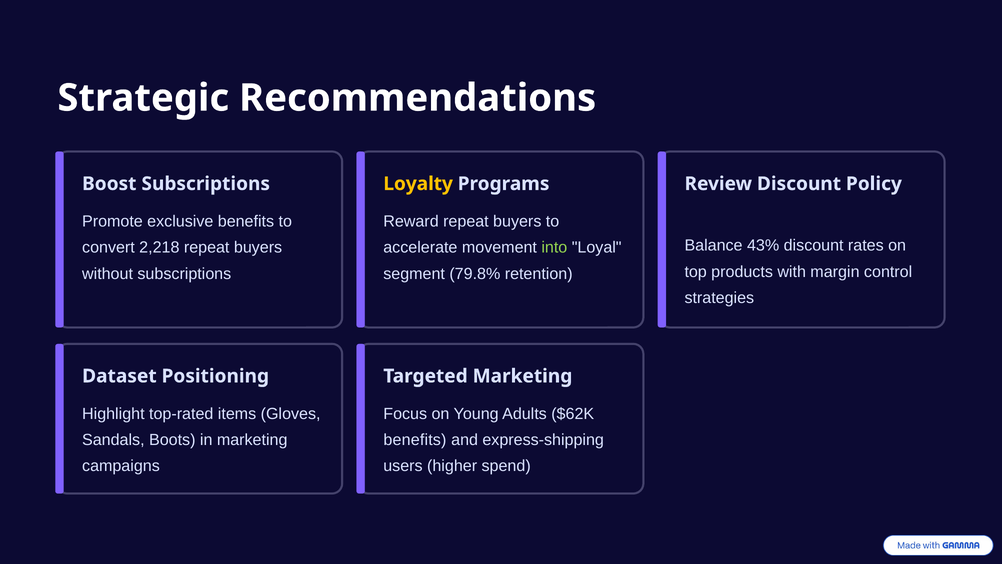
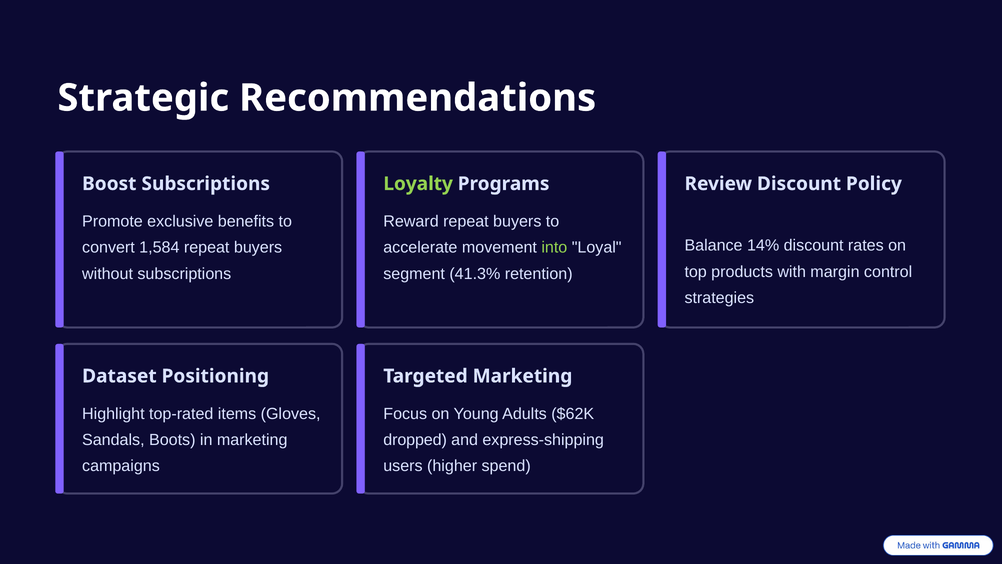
Loyalty colour: yellow -> light green (418, 184)
43%: 43% -> 14% (763, 245)
2,218: 2,218 -> 1,584 (159, 247)
79.8%: 79.8% -> 41.3% (475, 274)
benefits: benefits -> dropped (415, 440)
